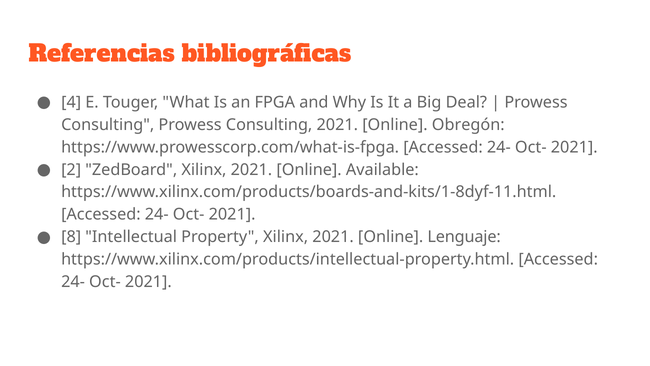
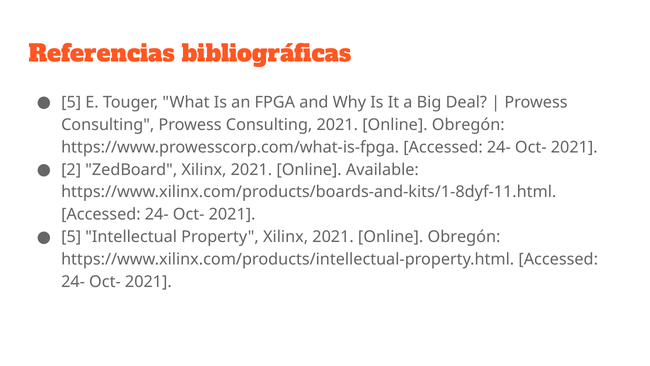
4: 4 -> 5 (71, 102)
8: 8 -> 5 (71, 237)
Xilinx 2021 Online Lenguaje: Lenguaje -> Obregón (464, 237)
